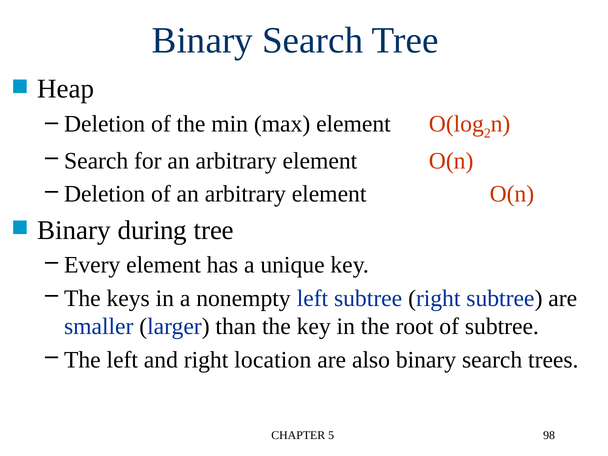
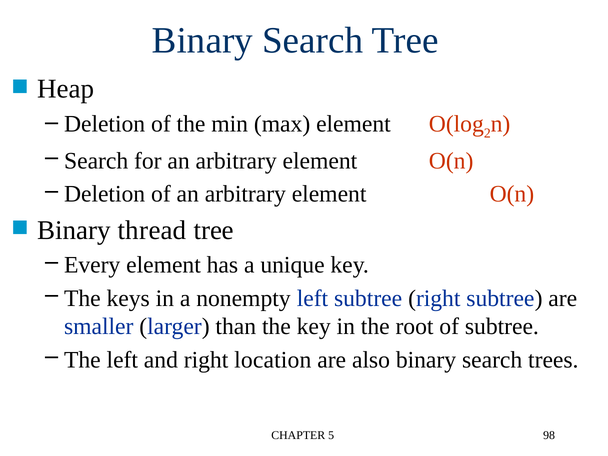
during: during -> thread (152, 230)
